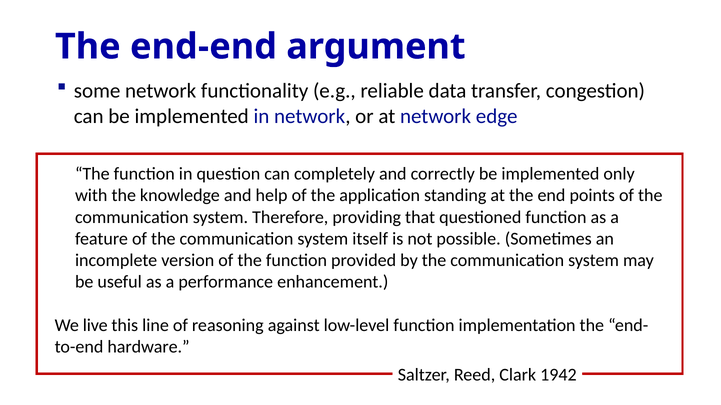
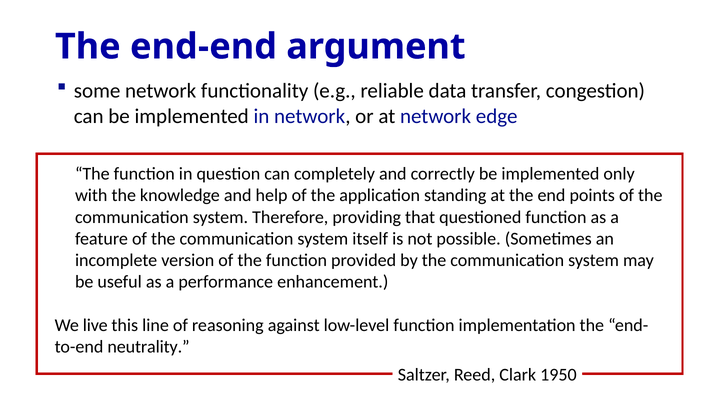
hardware: hardware -> neutrality (149, 347)
1942: 1942 -> 1950 (558, 375)
